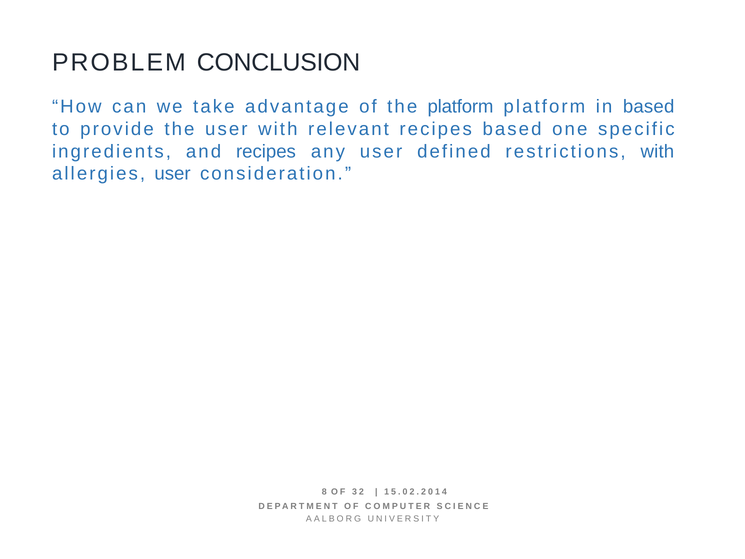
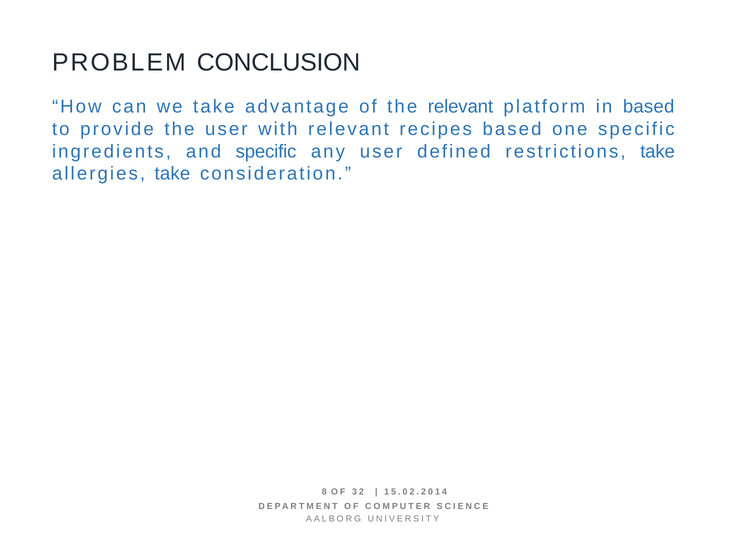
the platform: platform -> relevant (460, 107)
and recipes: recipes -> specific (266, 151)
restrictions with: with -> take (658, 151)
allergies user: user -> take (172, 174)
